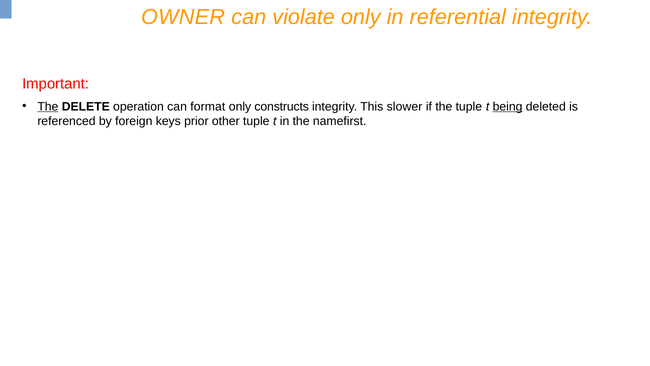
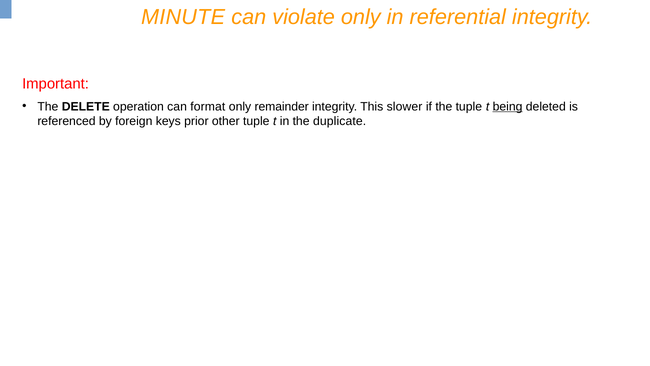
OWNER: OWNER -> MINUTE (183, 17)
The underline: present -> none (48, 106)
constructs: constructs -> remainder (282, 106)
namefirst: namefirst -> duplicate (340, 121)
